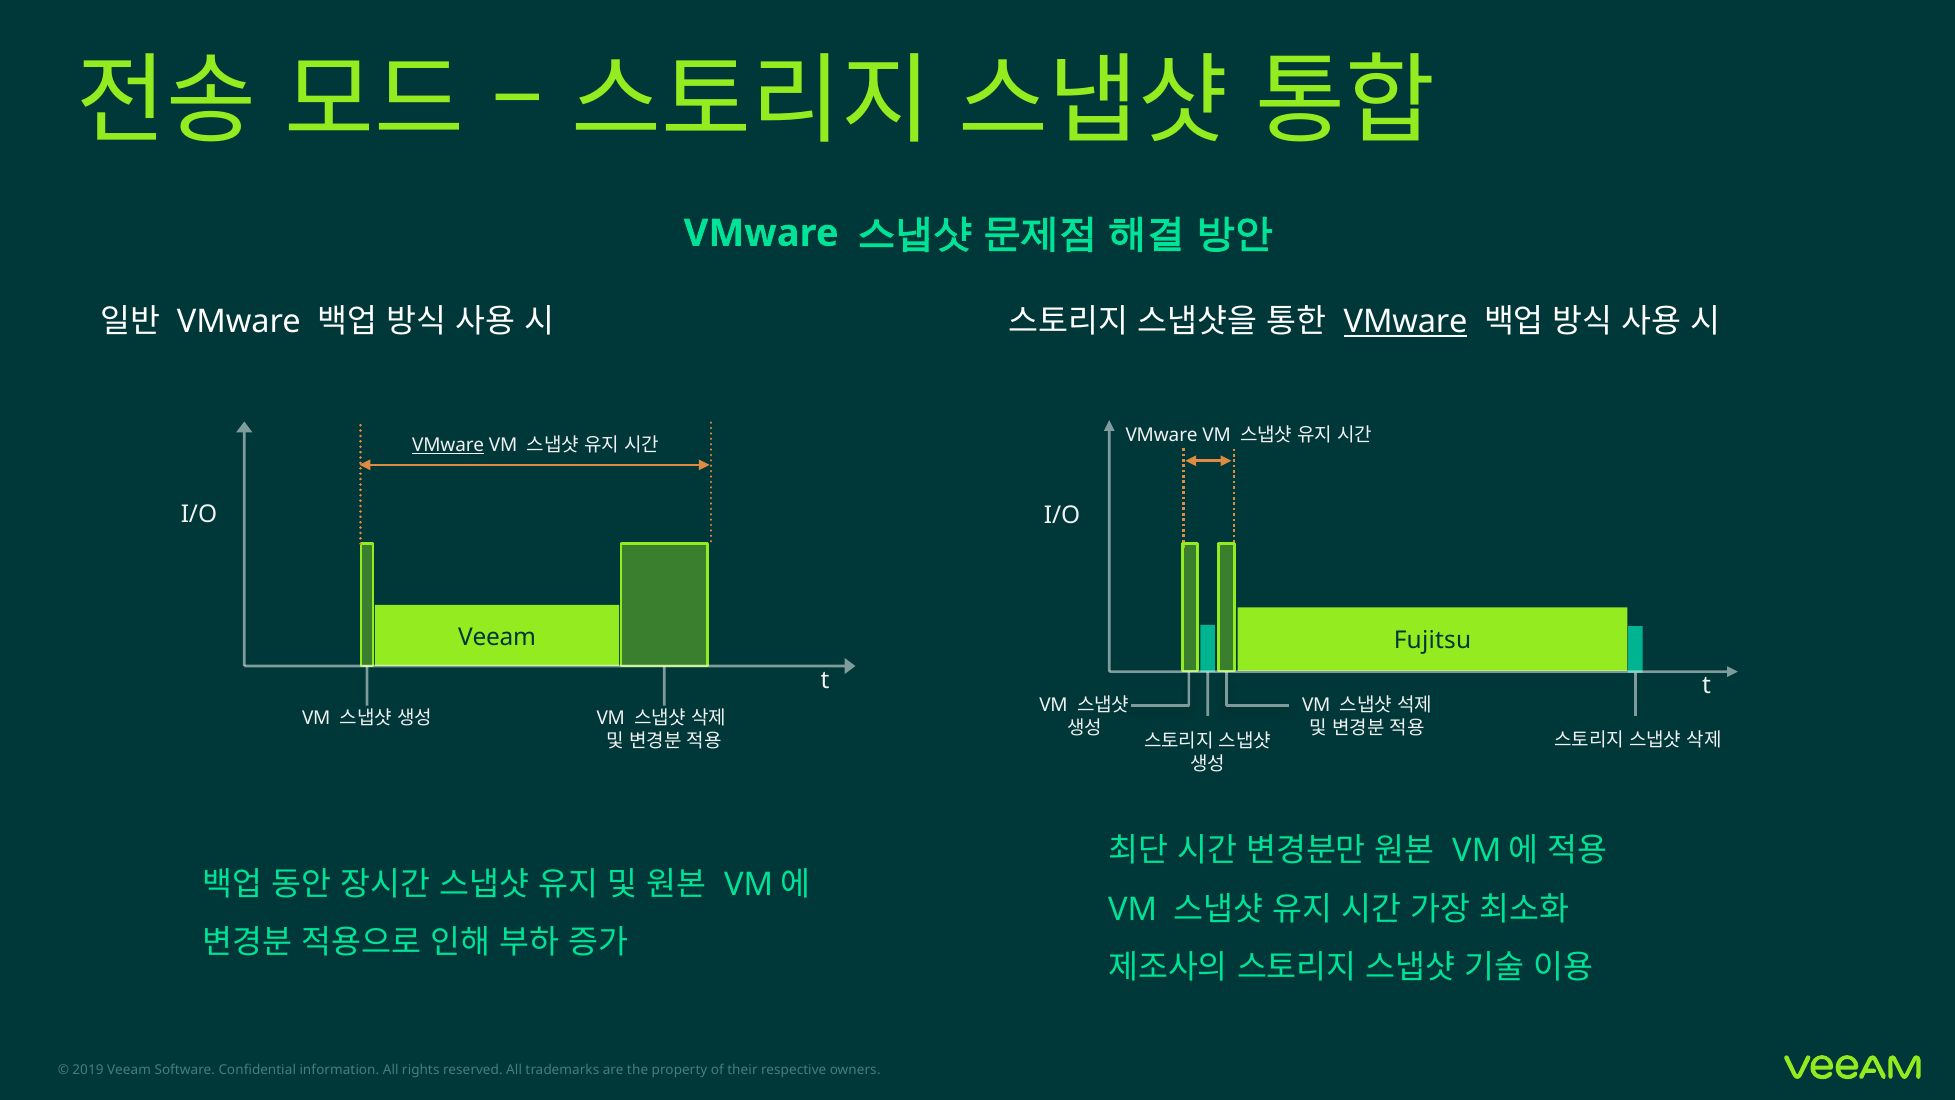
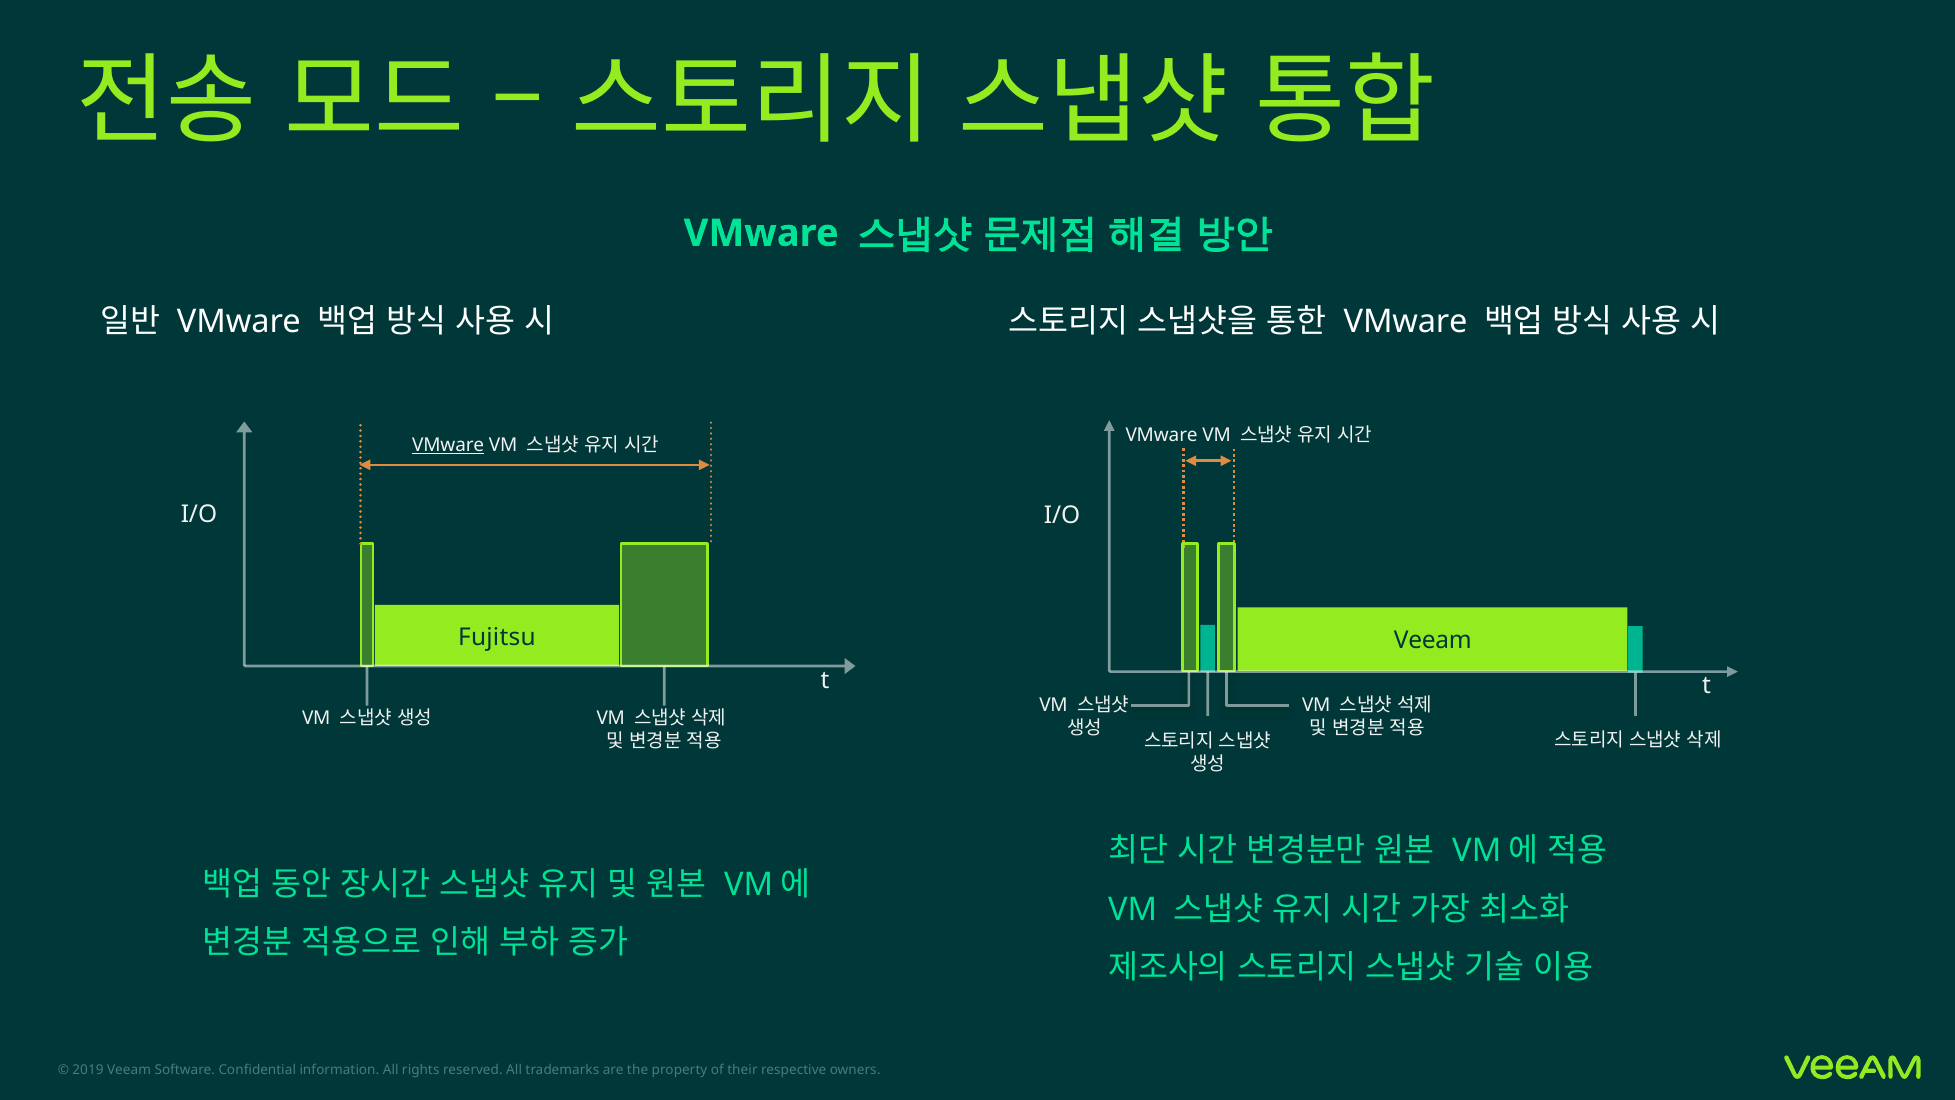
VMware underline: present -> none (1406, 322)
Veeam: Veeam -> Fujitsu (497, 637)
Fujitsu: Fujitsu -> Veeam (1433, 641)
